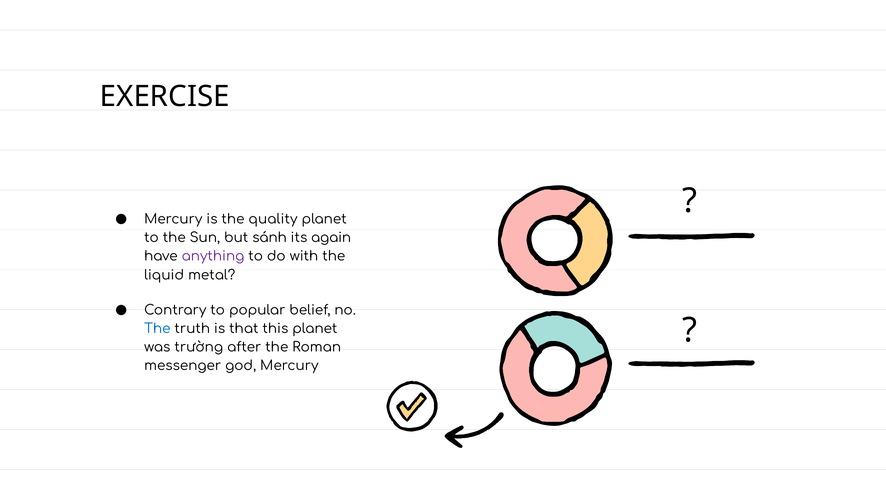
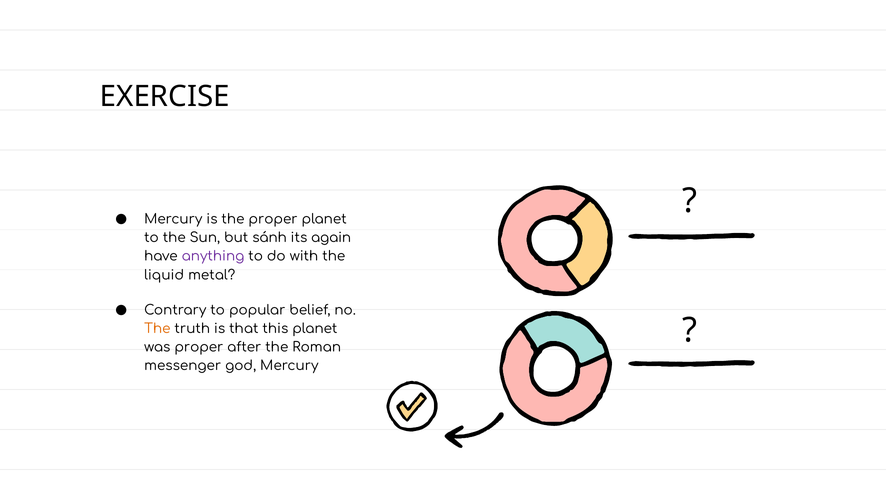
the quality: quality -> proper (273, 219)
The colour: blue -> orange (157, 329)
was trường: trường -> proper (199, 348)
